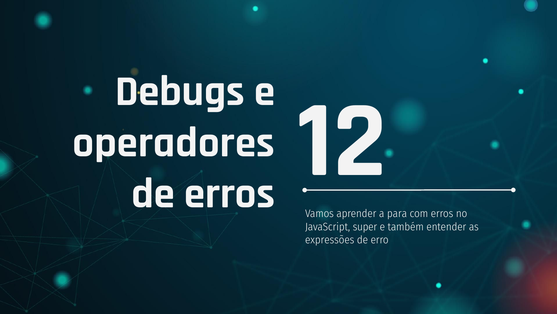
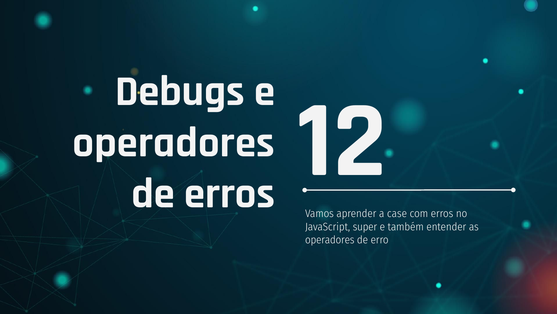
para: para -> case (397, 213)
expressões: expressões -> operadores (330, 239)
